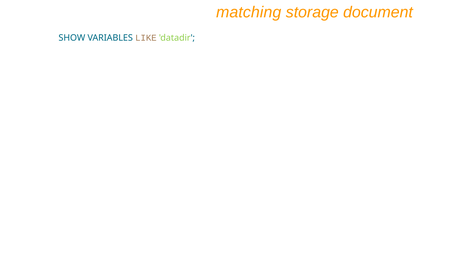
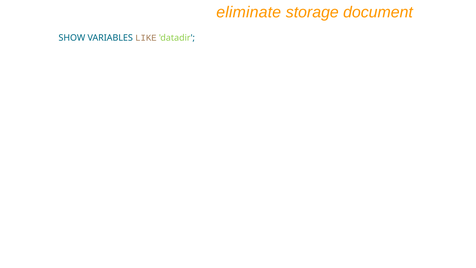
matching: matching -> eliminate (249, 12)
